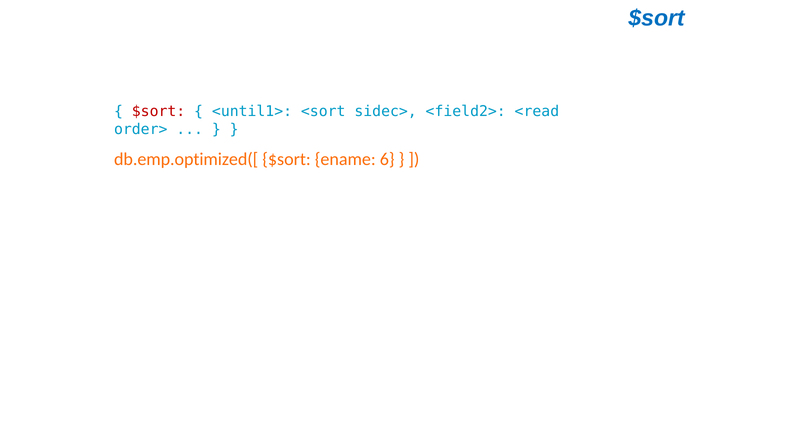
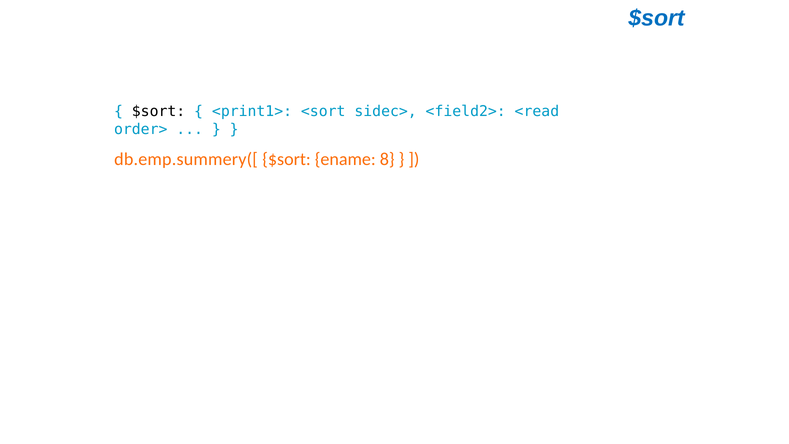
$sort colour: red -> black (159, 111)
<until1>: <until1> -> <print1> (252, 111)
db.emp.optimized([: db.emp.optimized([ -> db.emp.summery([ (186, 159)
6: 6 -> 8 (387, 159)
